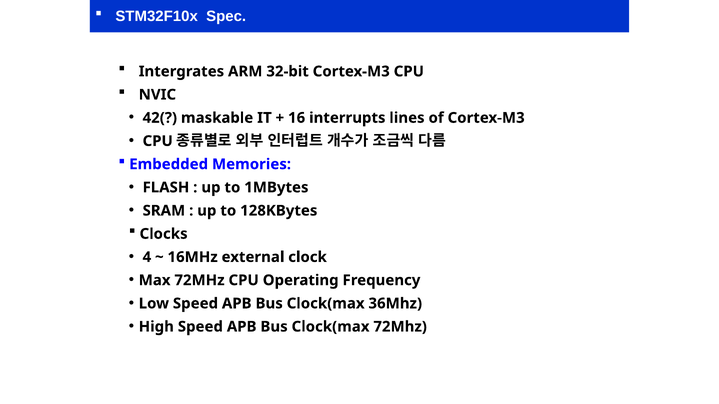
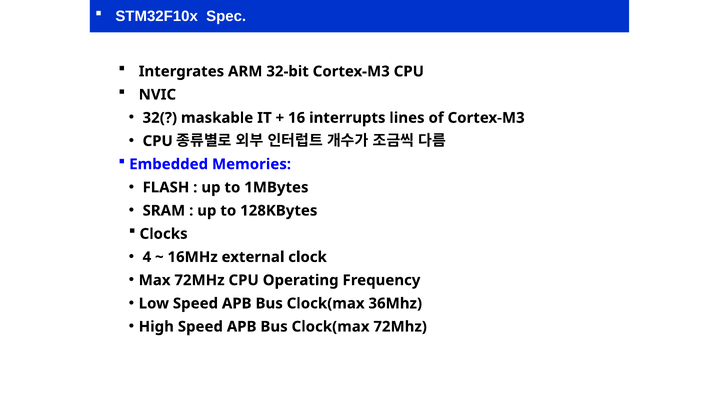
42(: 42( -> 32( (160, 118)
